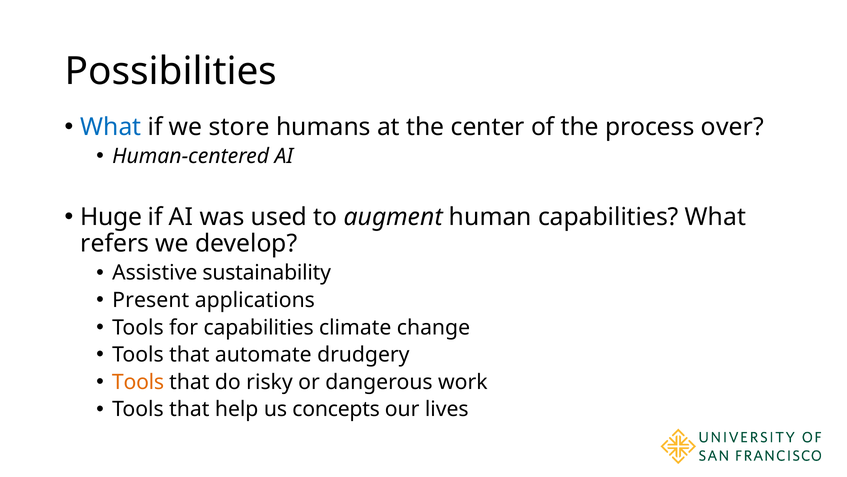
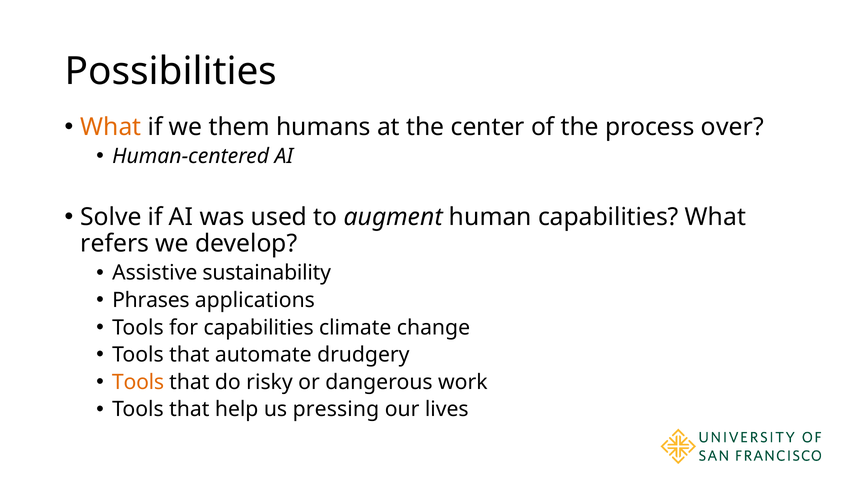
What colour: blue -> orange (111, 127)
store: store -> them (239, 127)
Huge: Huge -> Solve (111, 217)
Present: Present -> Phrases (151, 300)
concepts: concepts -> pressing (336, 409)
